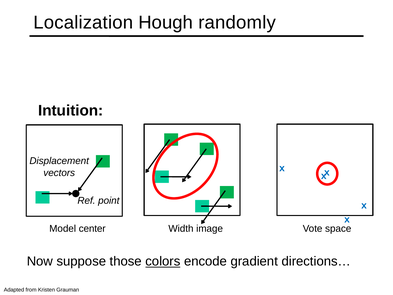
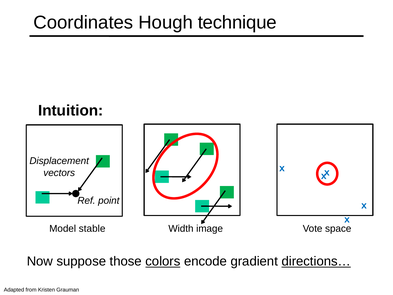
Localization: Localization -> Coordinates (83, 23)
randomly: randomly -> technique (237, 23)
center: center -> stable (92, 228)
directions… underline: none -> present (316, 261)
